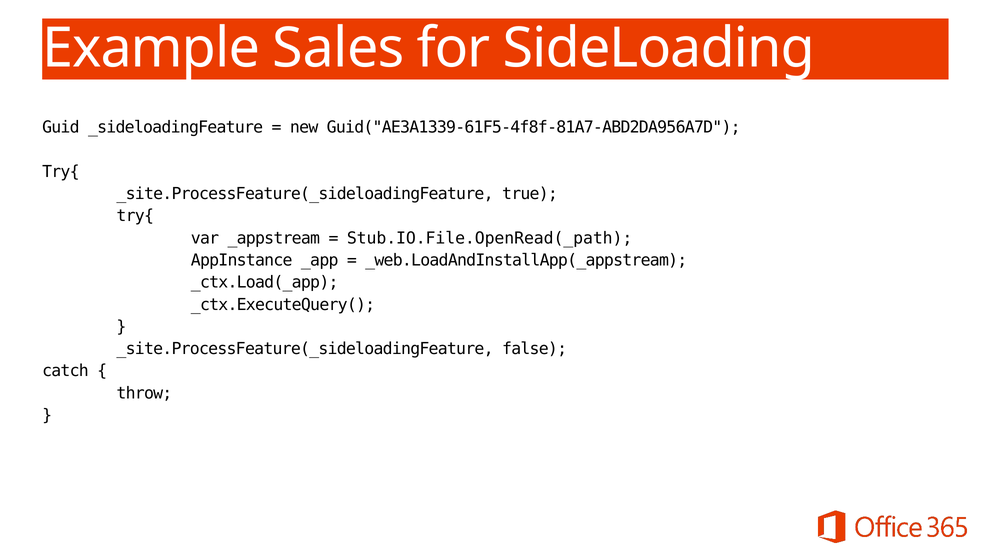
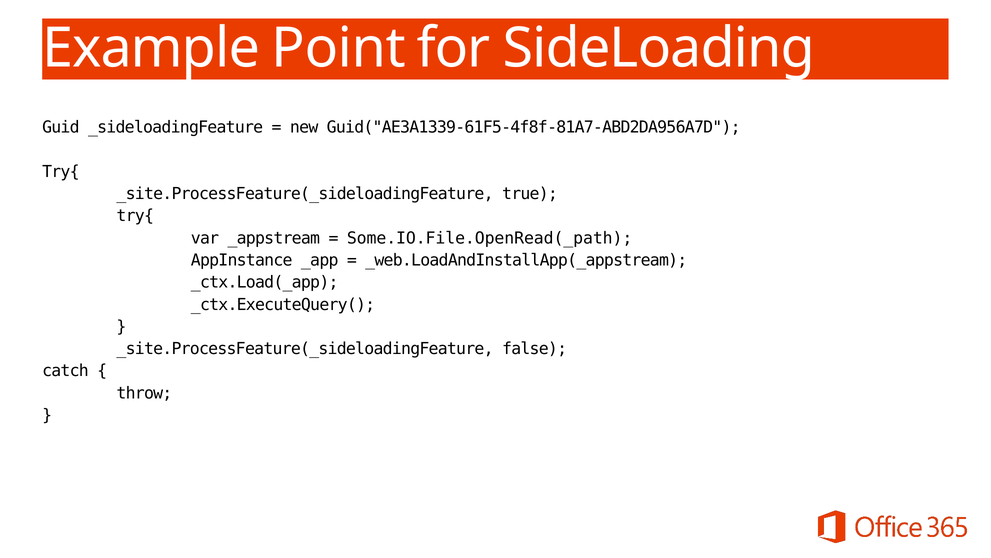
Sales: Sales -> Point (339, 48)
Stub.IO.File.OpenRead(_path: Stub.IO.File.OpenRead(_path -> Some.IO.File.OpenRead(_path (490, 238)
